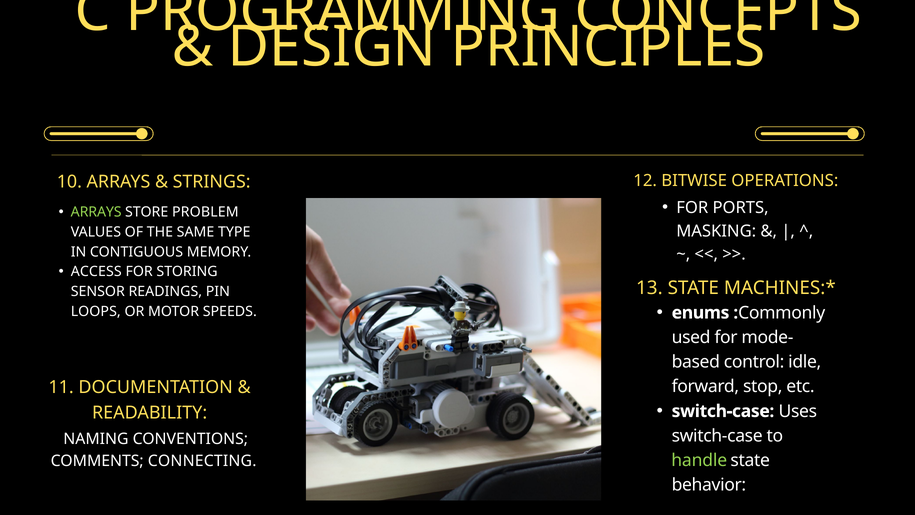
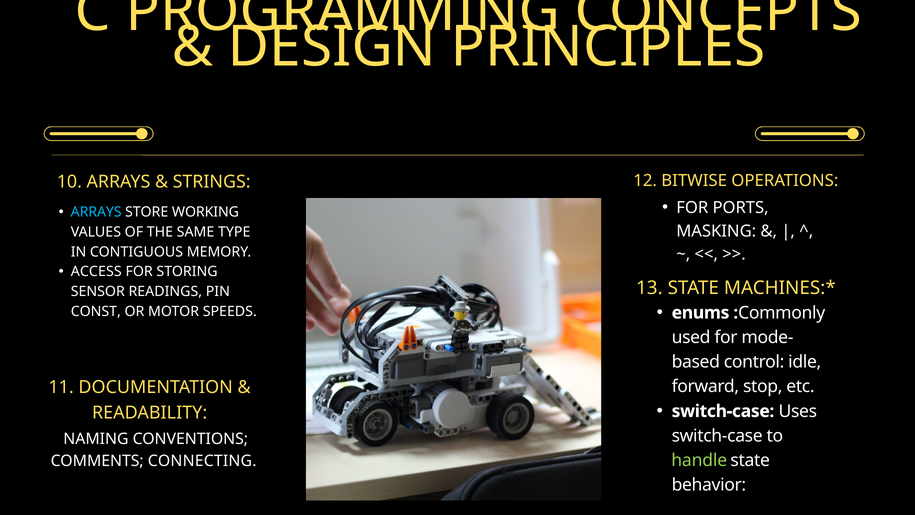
ARRAYS colour: light green -> light blue (96, 212)
PROBLEM: PROBLEM -> WORKING (206, 212)
LOOPS: LOOPS -> CONST (96, 311)
